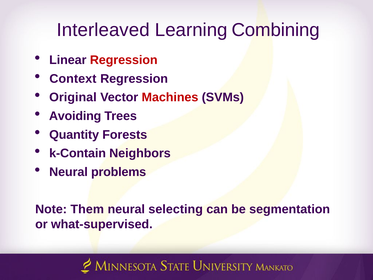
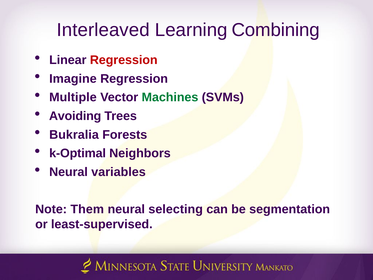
Context: Context -> Imagine (73, 79)
Original: Original -> Multiple (73, 97)
Machines colour: red -> green (170, 97)
Quantity: Quantity -> Bukralia (74, 135)
k-Contain: k-Contain -> k-Optimal (78, 153)
problems: problems -> variables (119, 172)
what-supervised: what-supervised -> least-supervised (102, 224)
